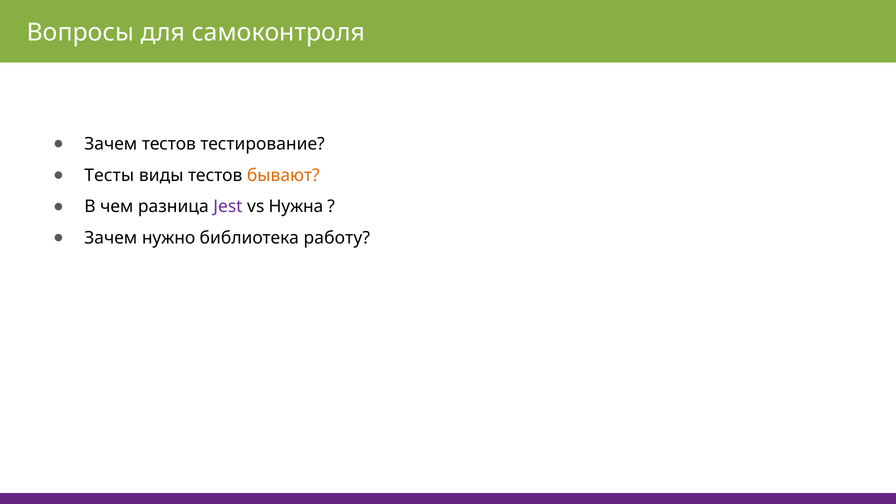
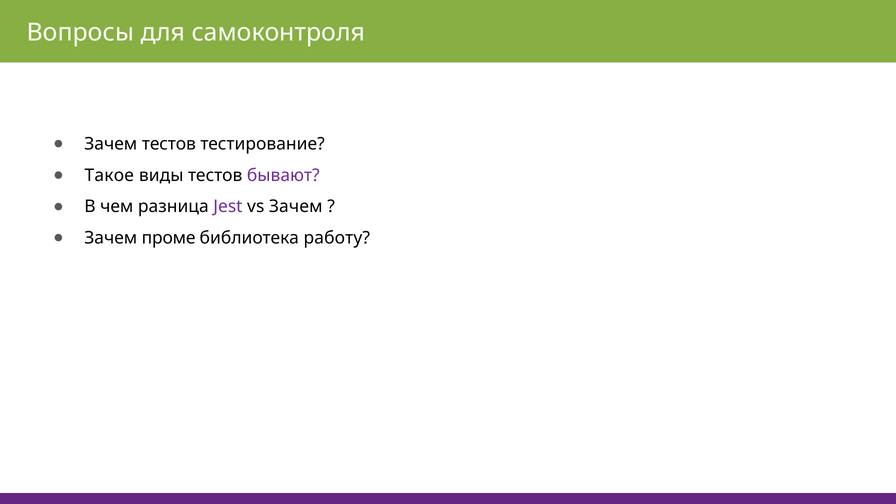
Тесты: Тесты -> Такое (109, 175)
бывают colour: orange -> purple (283, 175)
vs Нужна: Нужна -> Зачем (296, 207)
нужно: нужно -> проме (169, 238)
